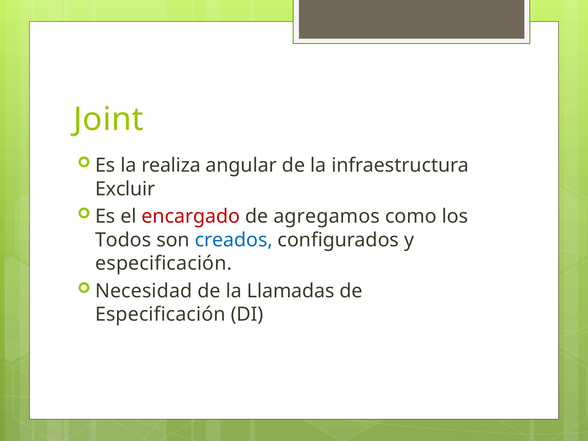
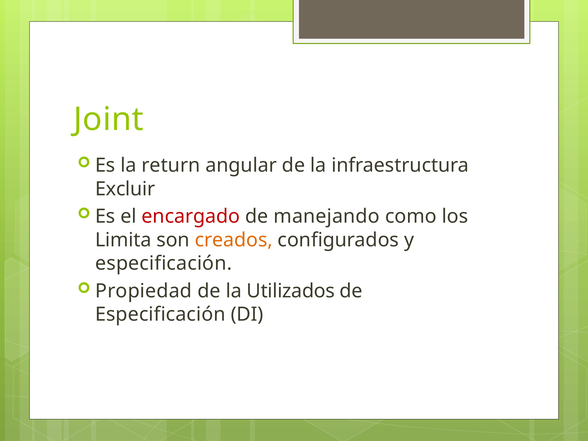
realiza: realiza -> return (171, 166)
agregamos: agregamos -> manejando (327, 216)
Todos: Todos -> Limita (123, 240)
creados colour: blue -> orange (234, 240)
Necesidad: Necesidad -> Propiedad (144, 291)
Llamadas: Llamadas -> Utilizados (291, 291)
